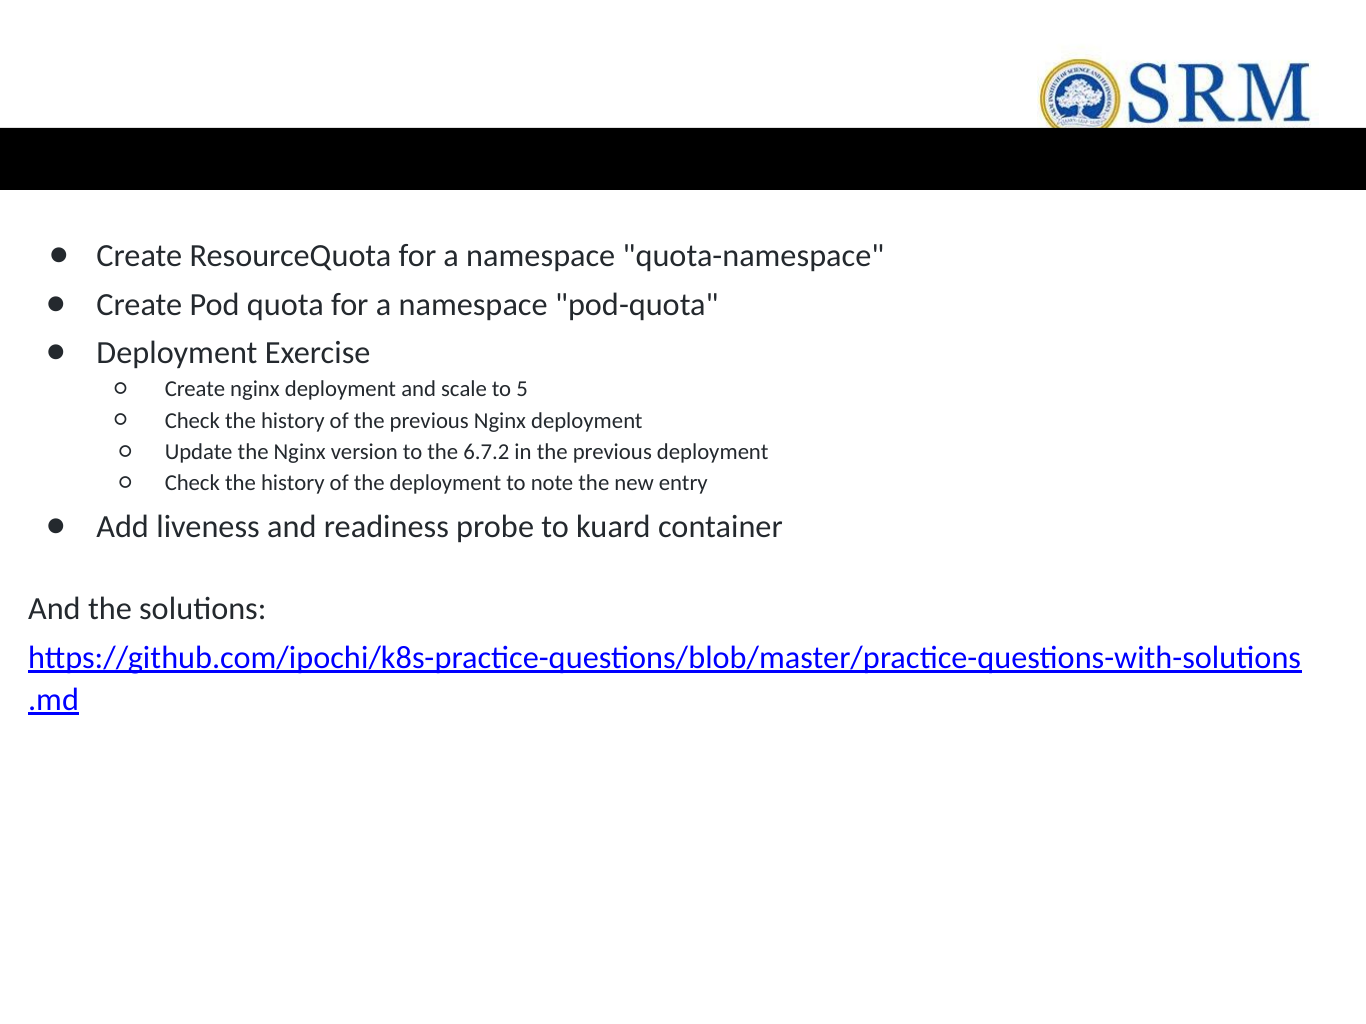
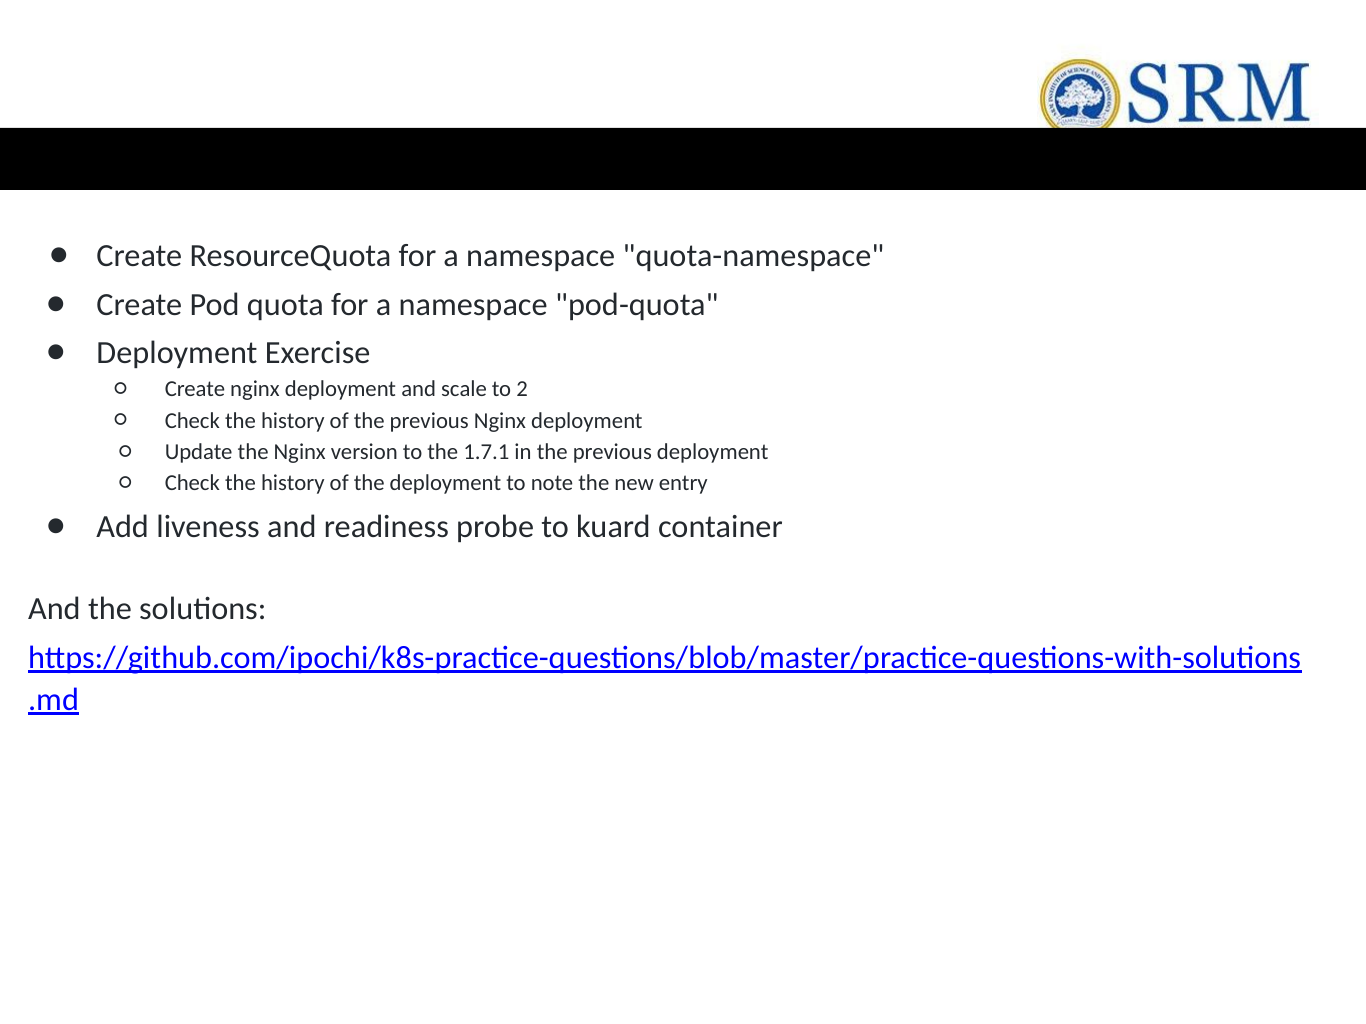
5: 5 -> 2 (522, 389)
6.7.2: 6.7.2 -> 1.7.1 (486, 452)
